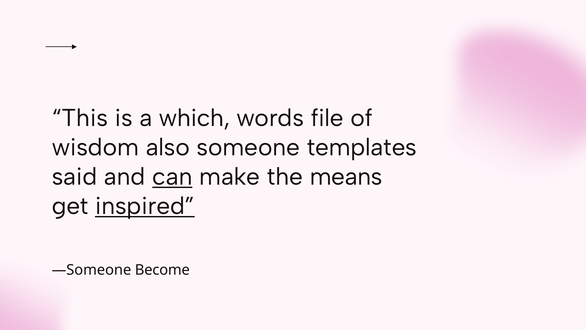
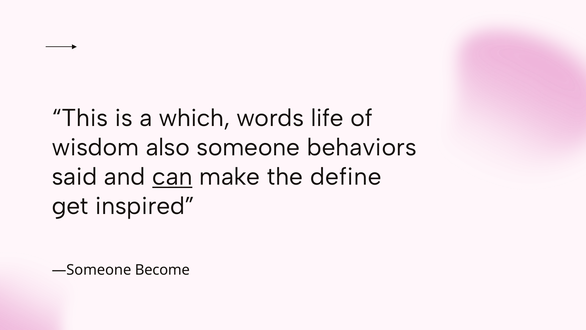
file: file -> life (327, 118)
templates: templates -> behaviors (362, 147)
means: means -> define (346, 177)
inspired underline: present -> none (145, 206)
